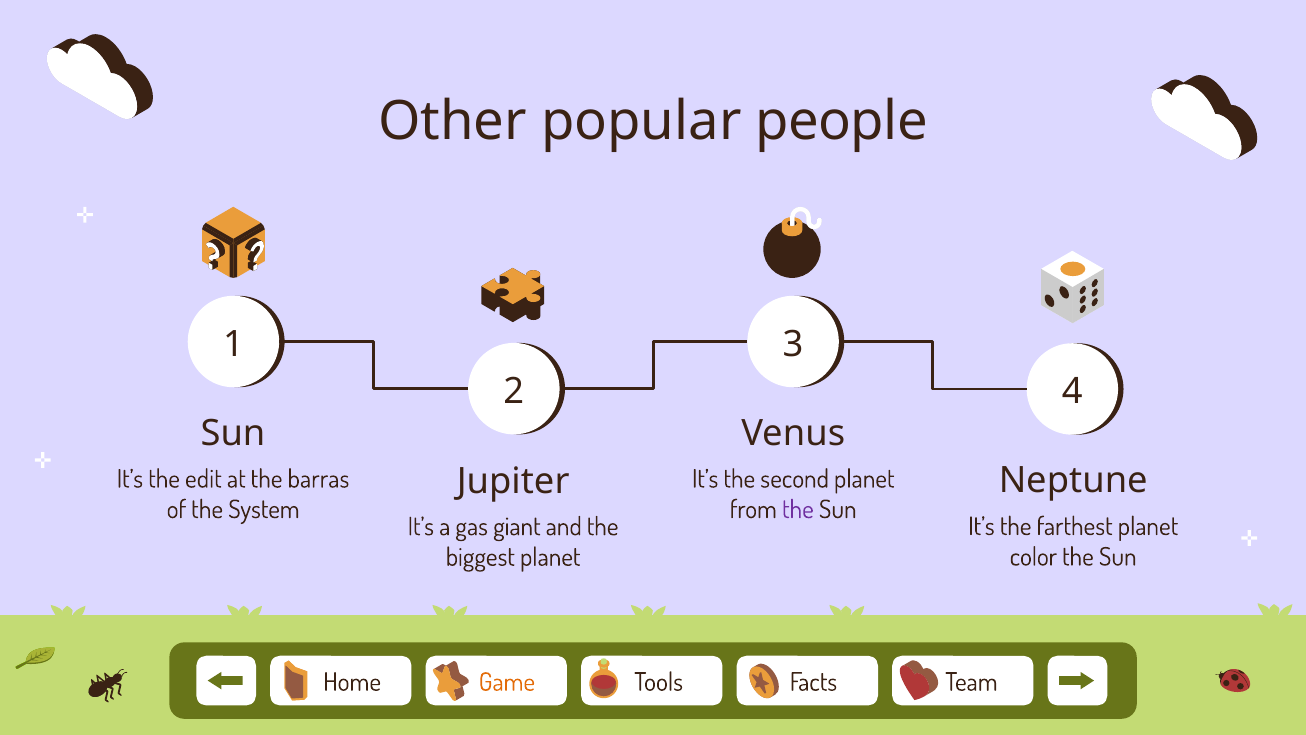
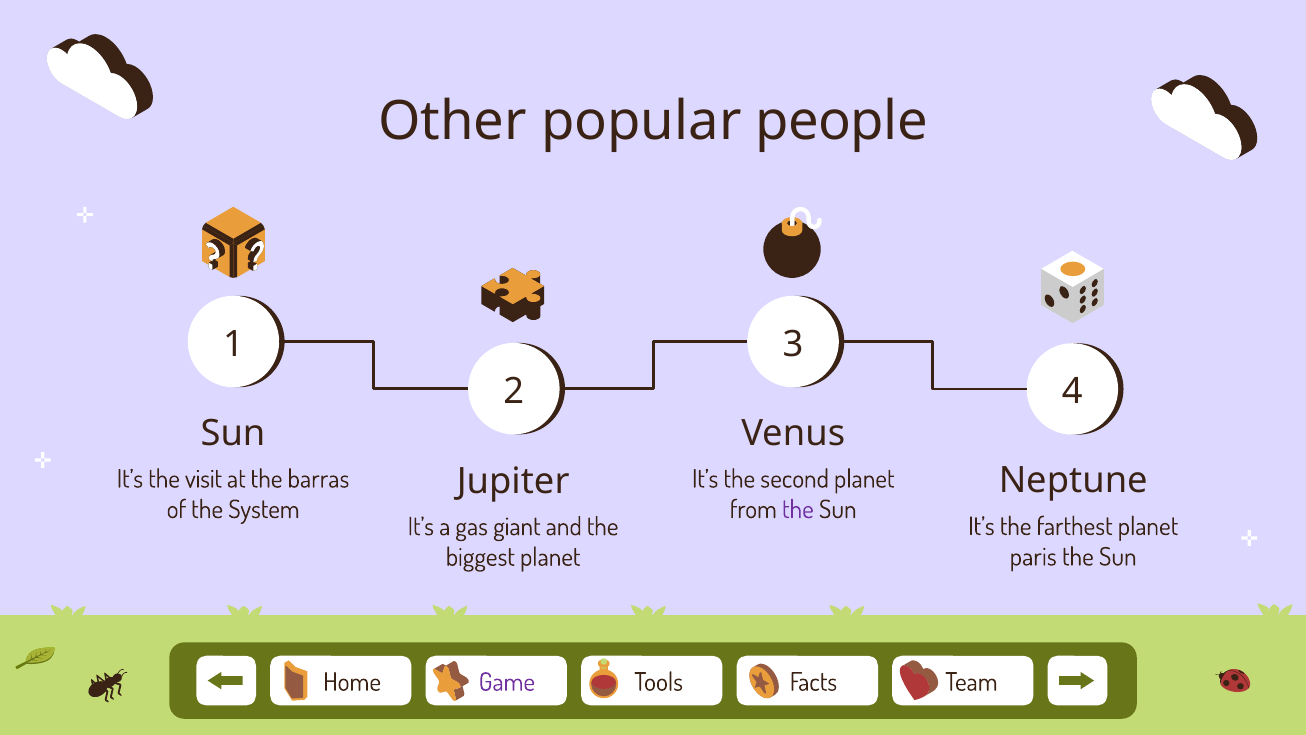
edit: edit -> visit (204, 479)
color: color -> paris (1033, 557)
Game colour: orange -> purple (507, 682)
